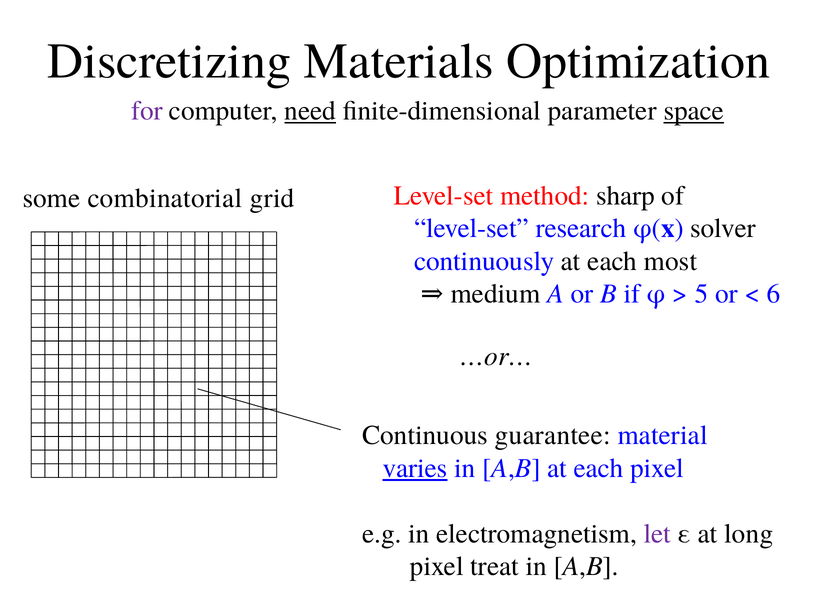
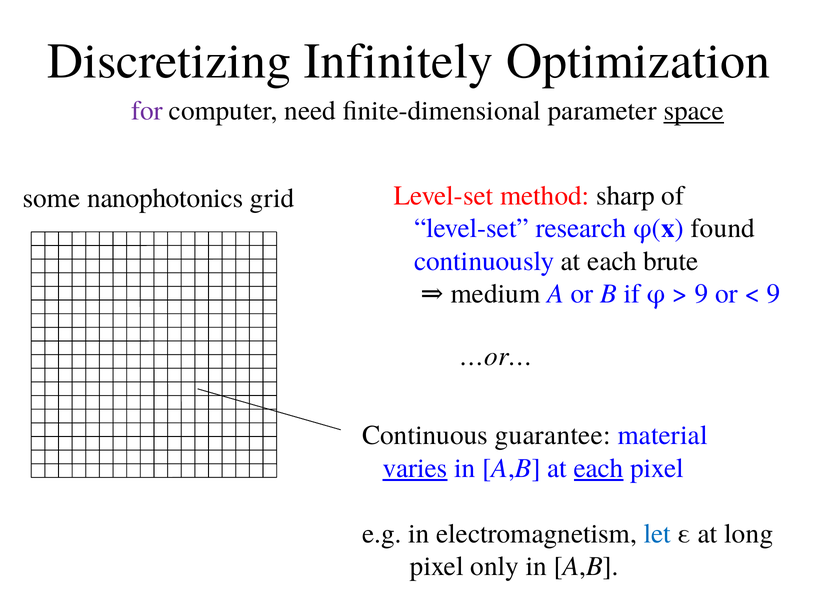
Materials: Materials -> Infinitely (399, 61)
need underline: present -> none (310, 111)
combinatorial: combinatorial -> nanophotonics (165, 198)
solver: solver -> found (723, 228)
most: most -> brute (671, 261)
5: 5 -> 9 (701, 294)
6: 6 -> 9 (774, 294)
each underline: none -> present (599, 468)
let colour: purple -> blue (657, 533)
treat: treat -> only (495, 566)
